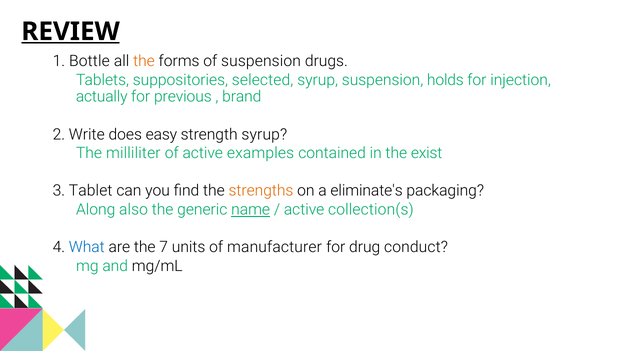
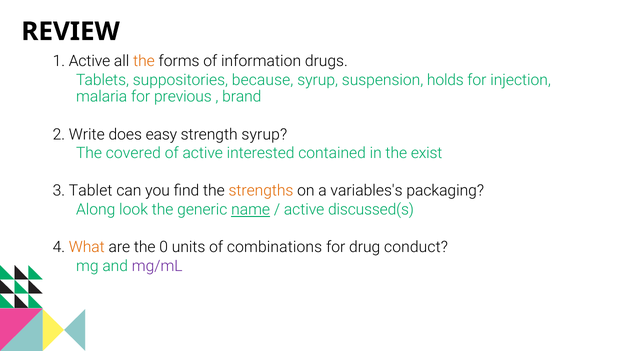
REVIEW underline: present -> none (71, 32)
1 Bottle: Bottle -> Active (90, 61)
of suspension: suspension -> information (261, 61)
selected: selected -> because (263, 80)
actually: actually -> malaria (102, 97)
milliliter: milliliter -> covered (133, 153)
examples: examples -> interested (261, 153)
eliminate's: eliminate's -> variables's (367, 191)
also: also -> look (134, 210)
collection(s: collection(s -> discussed(s (371, 210)
What colour: blue -> orange (87, 248)
7: 7 -> 0 (164, 248)
manufacturer: manufacturer -> combinations (275, 248)
mg/mL colour: black -> purple (157, 266)
